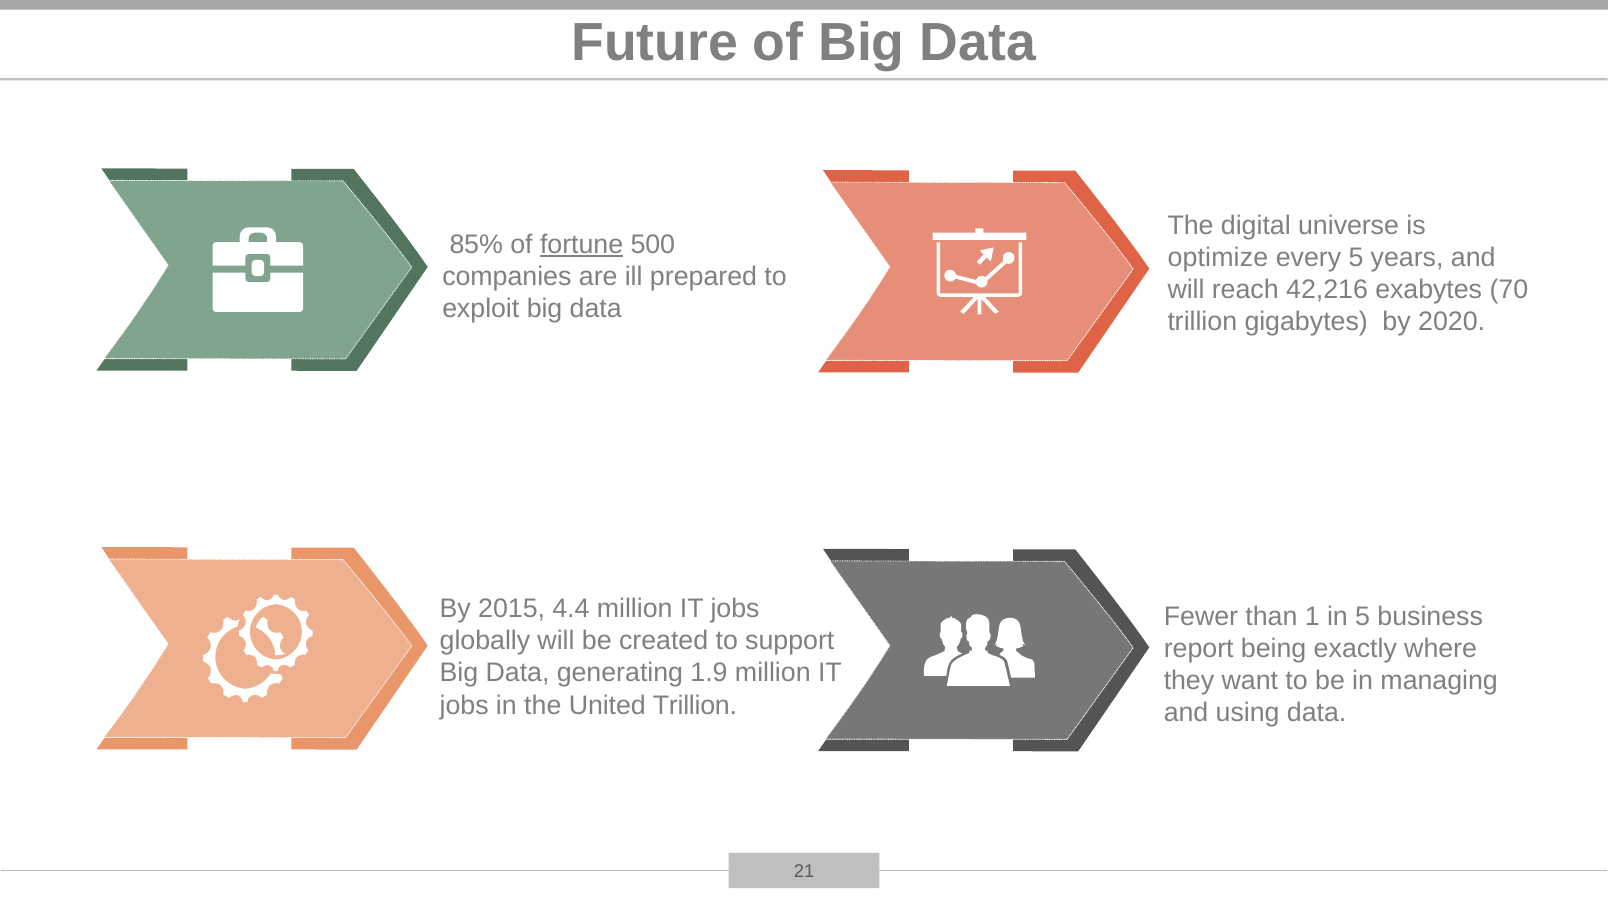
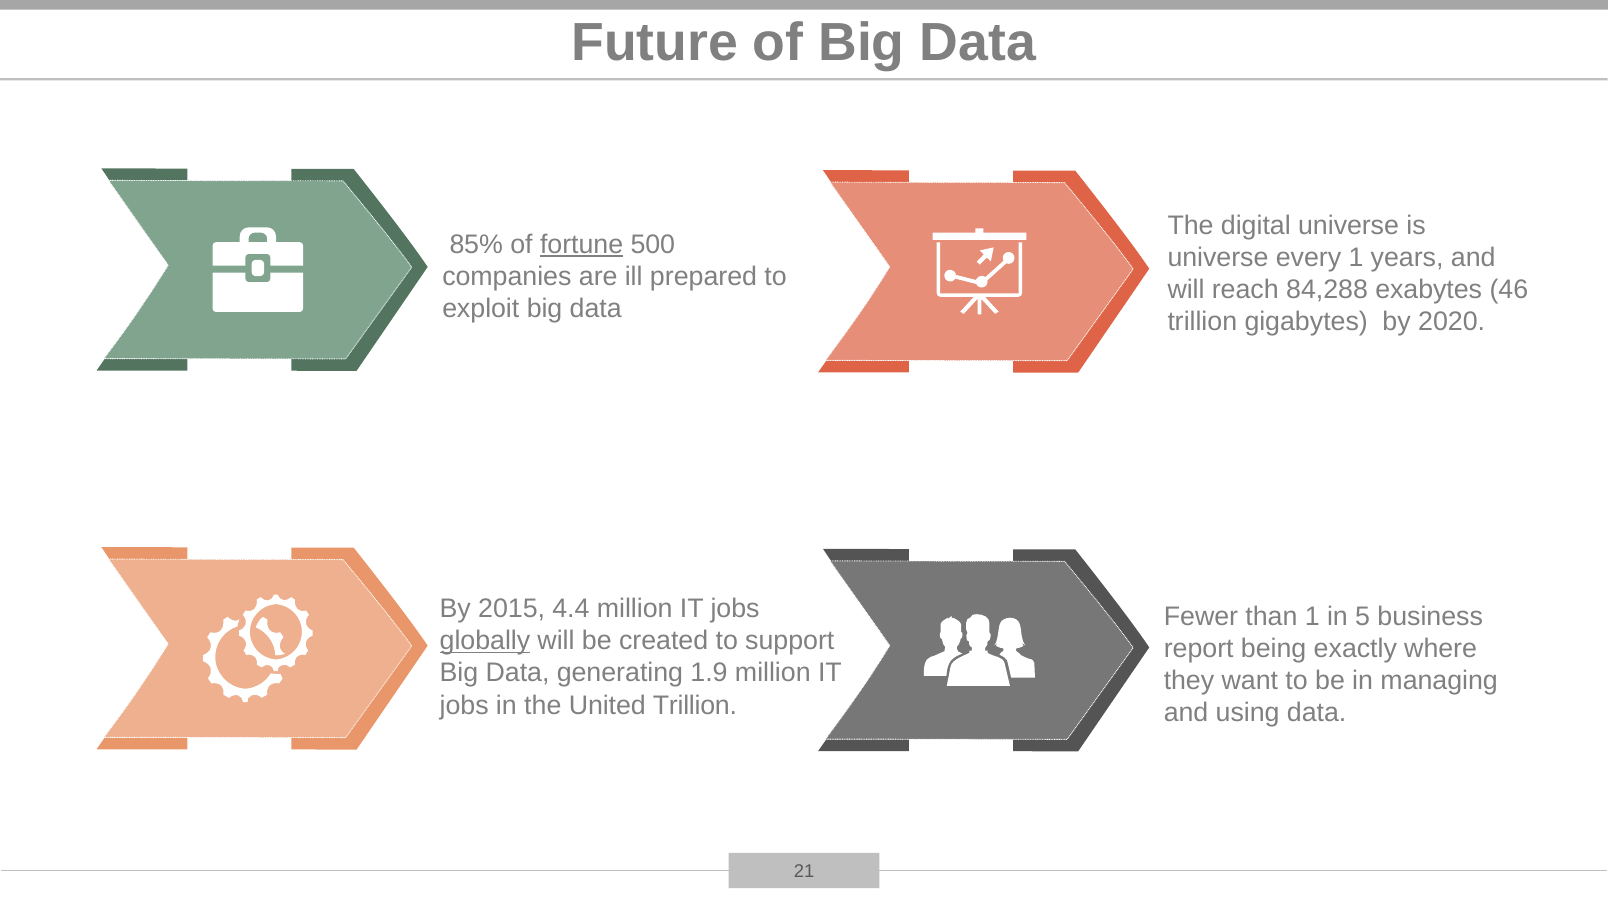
optimize: optimize -> universe (1218, 257)
every 5: 5 -> 1 (1356, 257)
42,216: 42,216 -> 84,288 (1327, 289)
70: 70 -> 46 (1509, 289)
globally underline: none -> present (485, 640)
